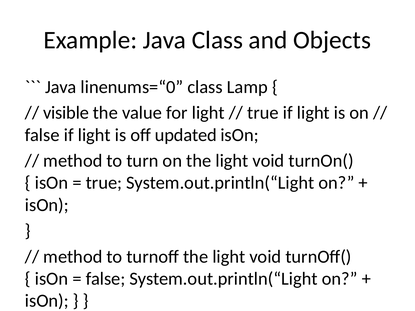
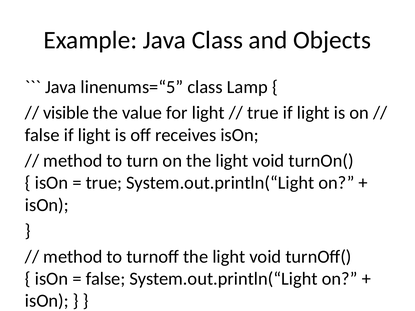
linenums=“0: linenums=“0 -> linenums=“5 (132, 87)
updated: updated -> receives (186, 135)
